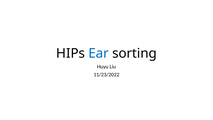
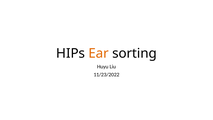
Ear colour: blue -> orange (99, 53)
